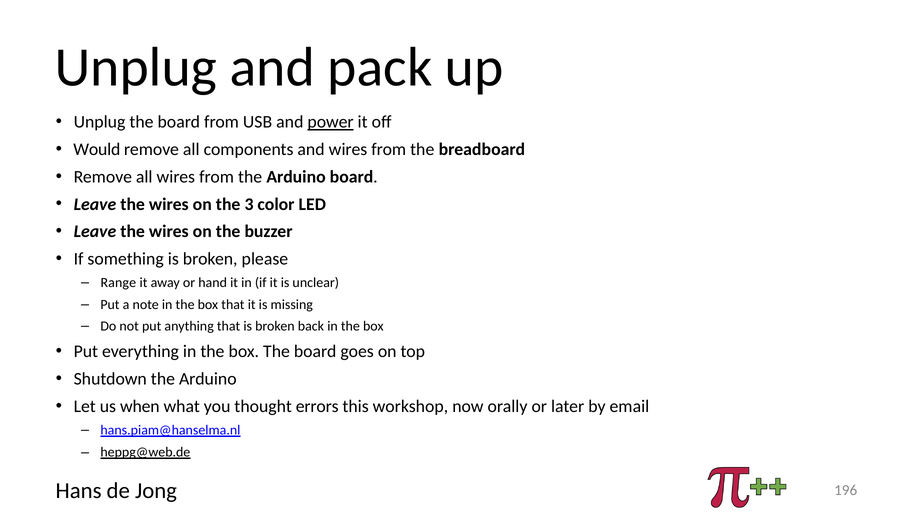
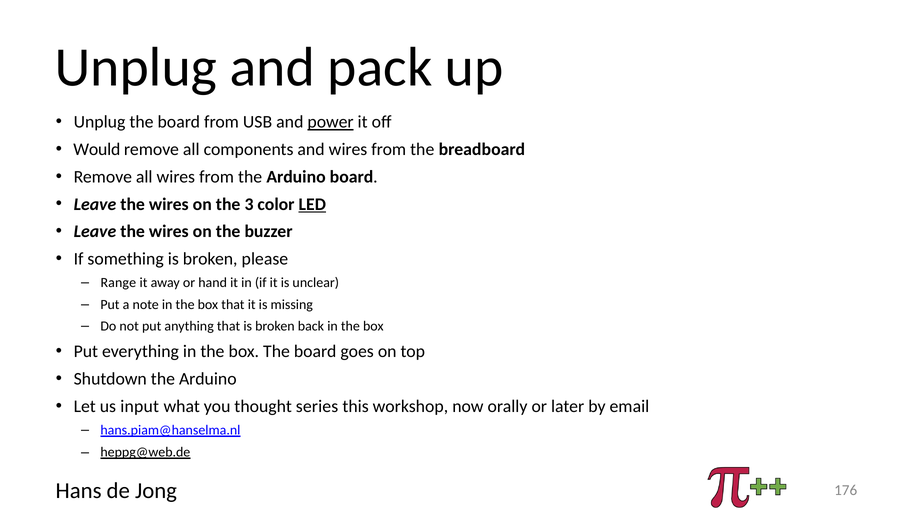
LED underline: none -> present (312, 204)
when: when -> input (140, 406)
errors: errors -> series (317, 406)
196: 196 -> 176 (846, 490)
